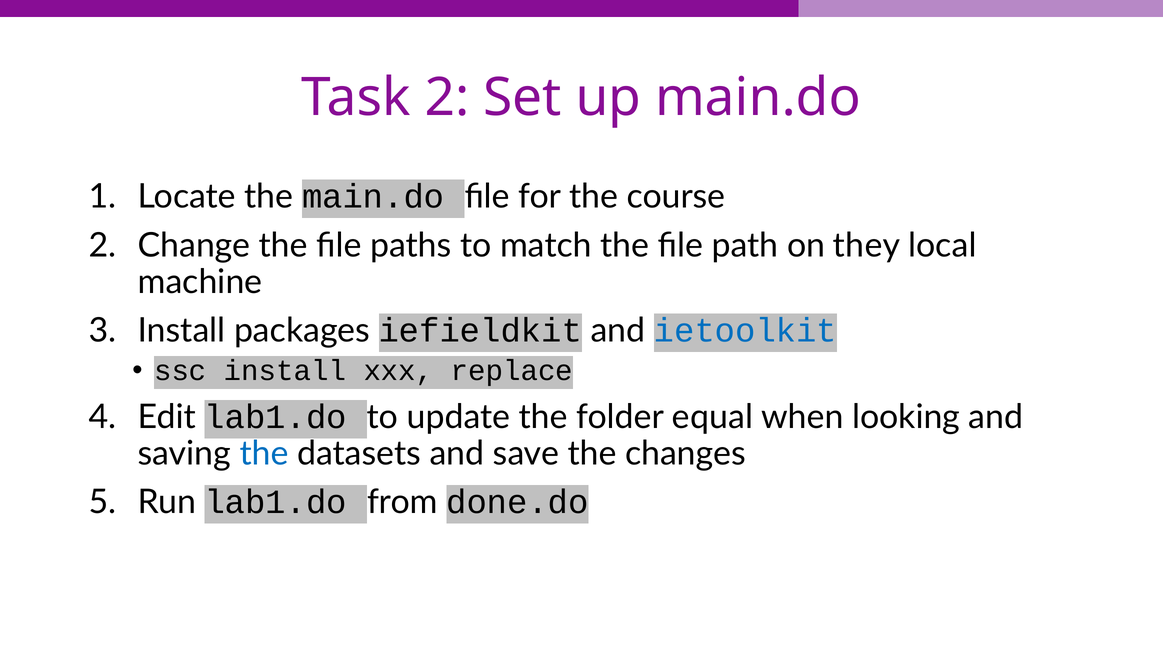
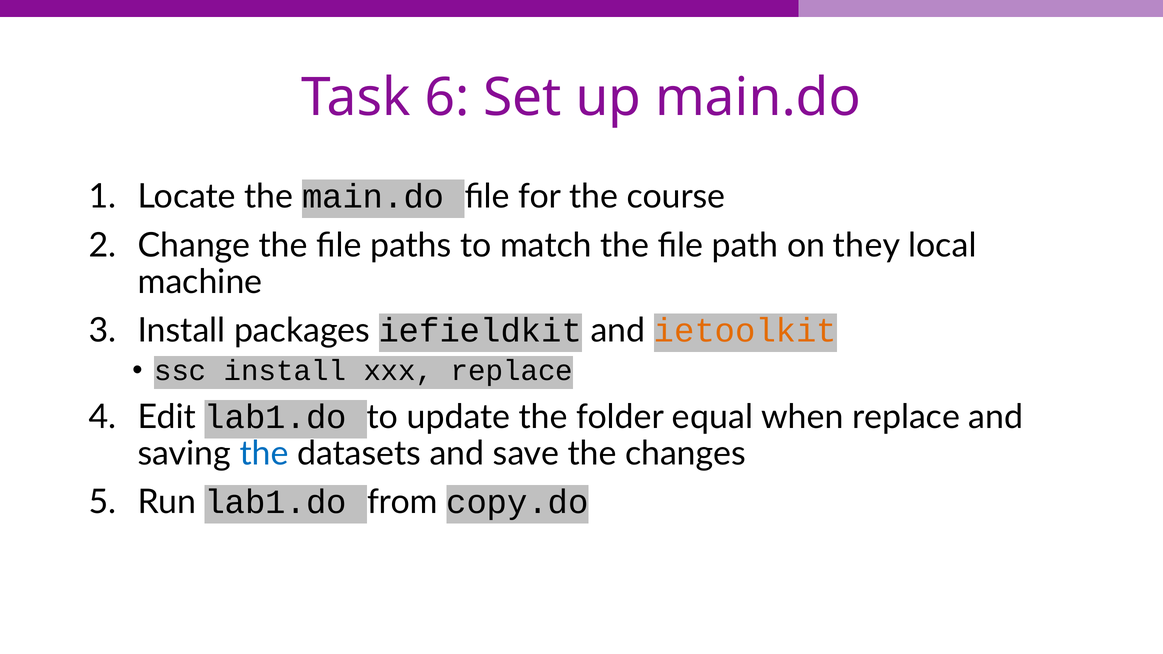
Task 2: 2 -> 6 (447, 98)
ietoolkit colour: blue -> orange (745, 331)
when looking: looking -> replace (906, 417)
done.do: done.do -> copy.do (517, 502)
